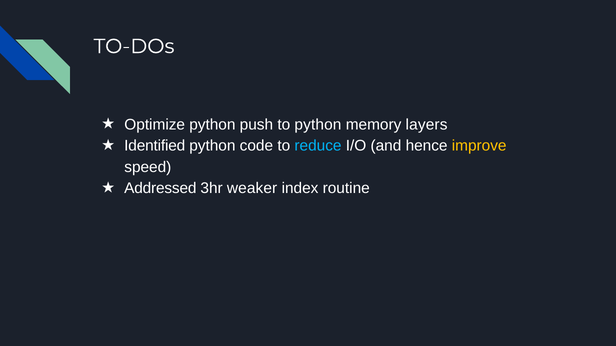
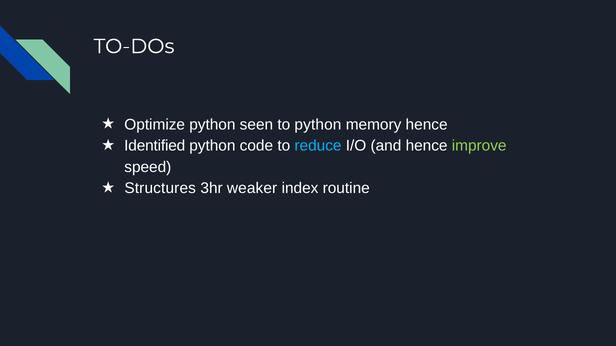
push: push -> seen (256, 125)
memory layers: layers -> hence (427, 125)
improve colour: yellow -> light green (479, 146)
Addressed: Addressed -> Structures (160, 189)
